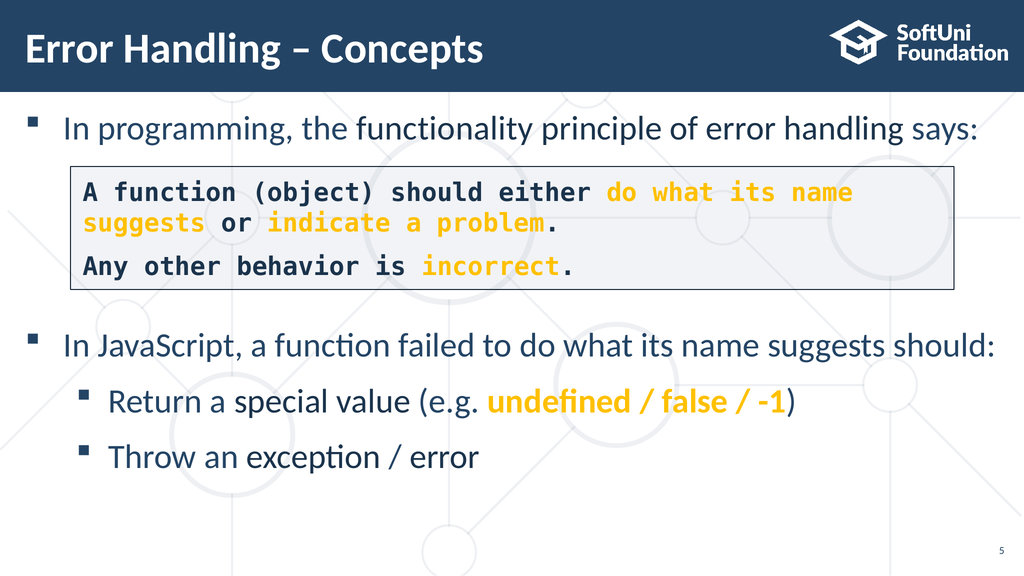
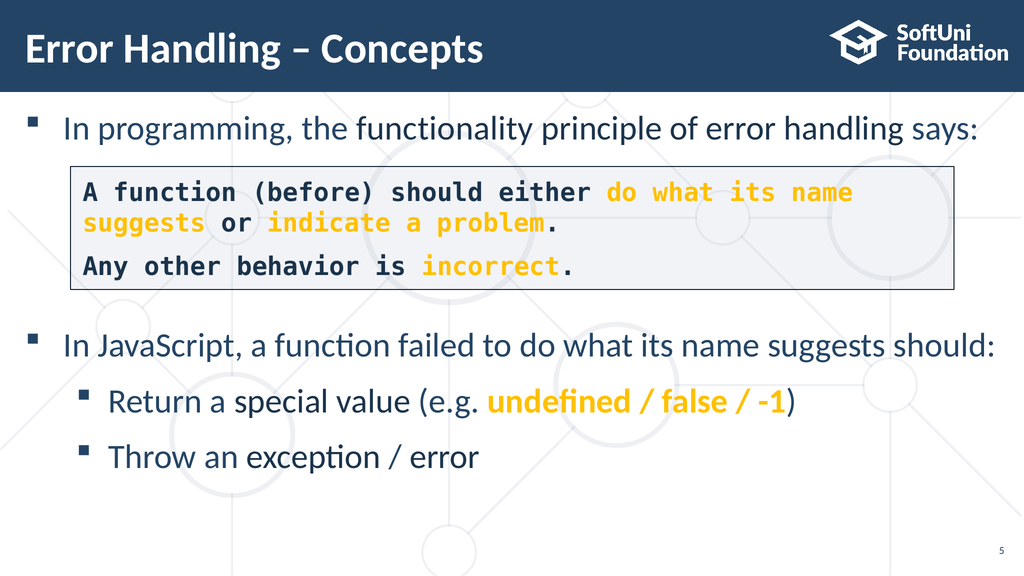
object: object -> before (314, 193)
